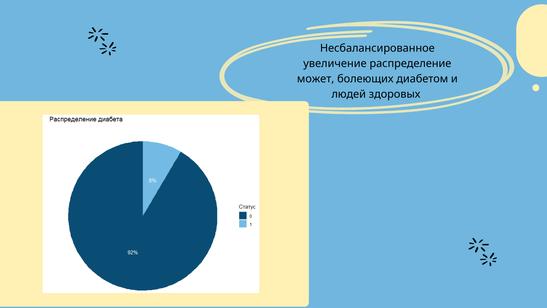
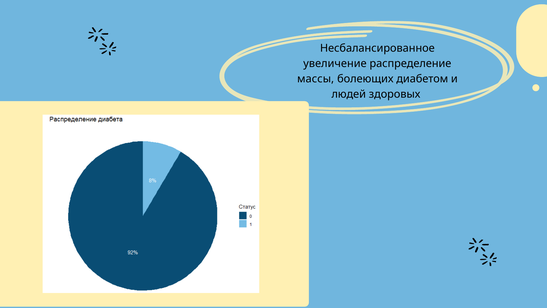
может: может -> массы (316, 79)
